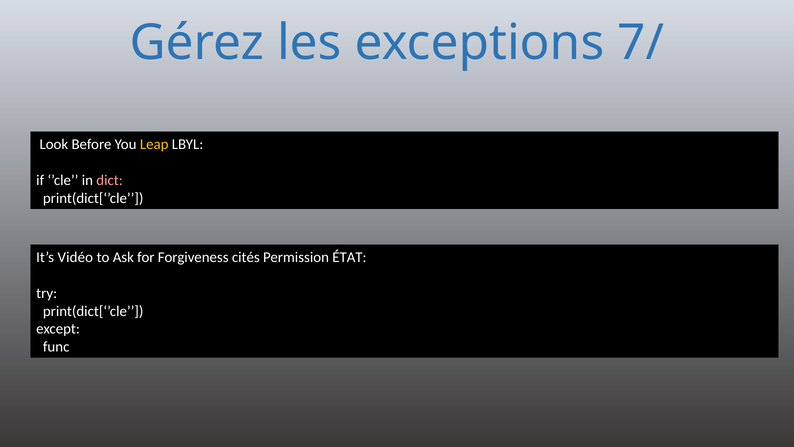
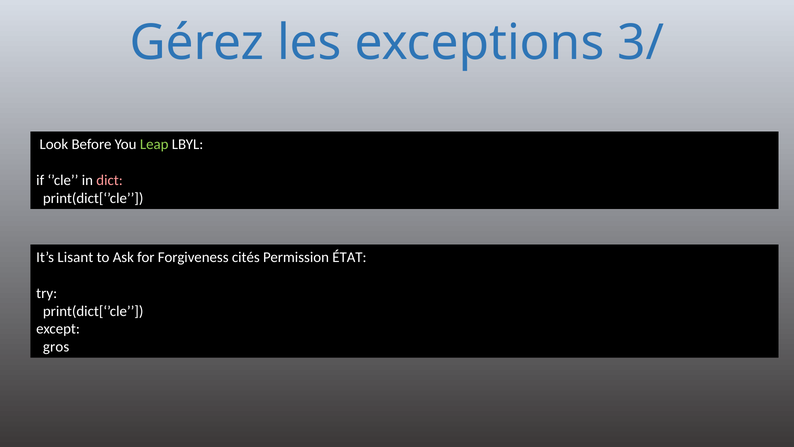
7/: 7/ -> 3/ (641, 43)
Leap colour: yellow -> light green (154, 144)
Vidéo: Vidéo -> Lisant (75, 257)
func: func -> gros (56, 347)
